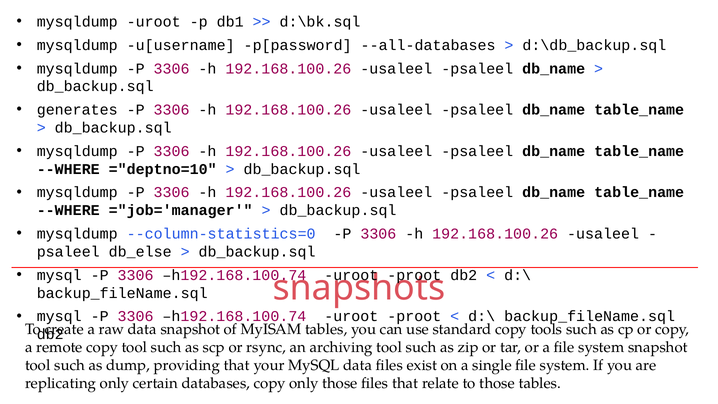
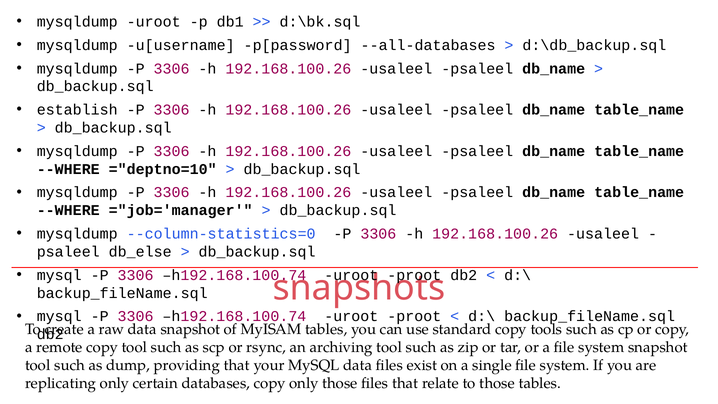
generates: generates -> establish (77, 110)
